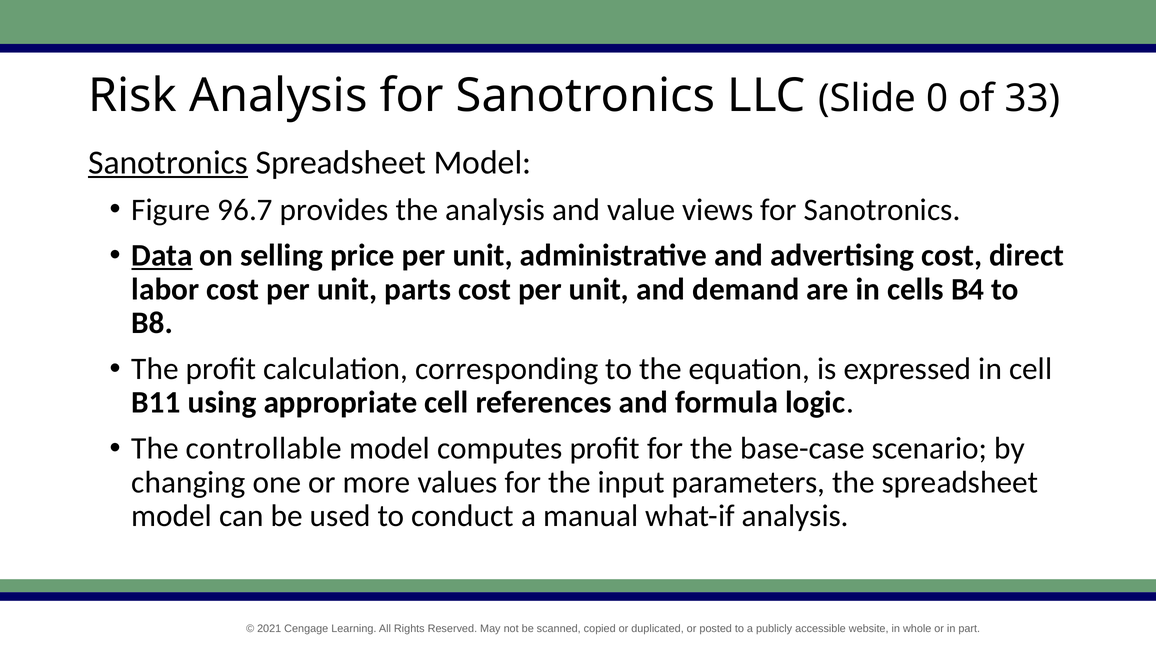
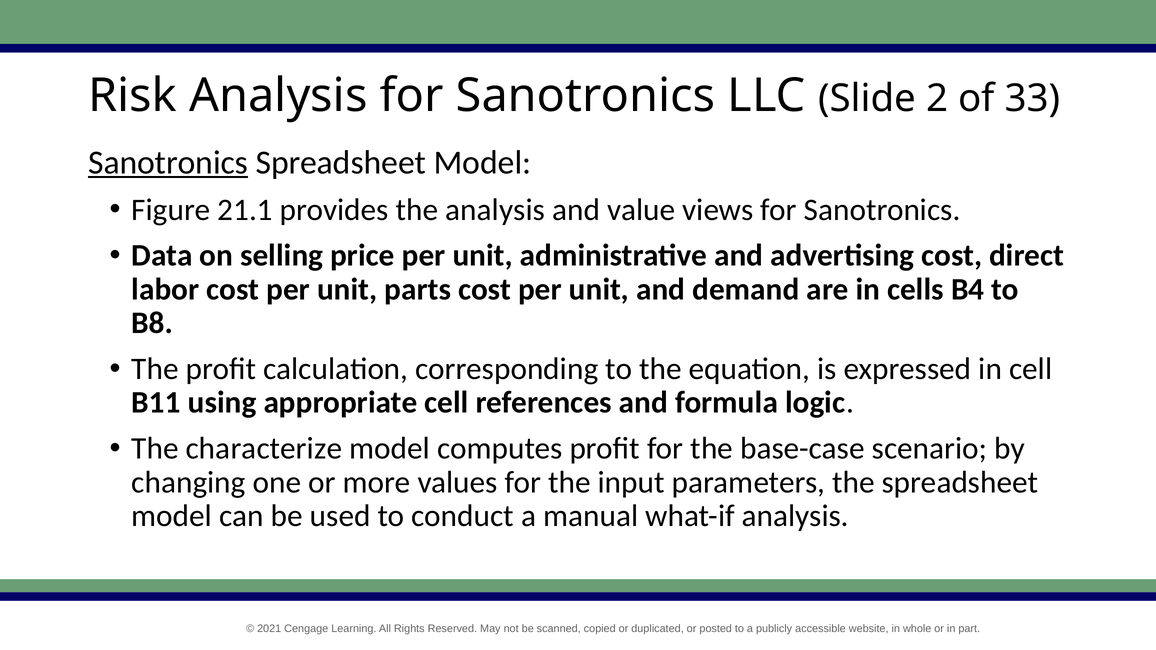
0: 0 -> 2 (937, 99)
96.7: 96.7 -> 21.1 (245, 210)
Data underline: present -> none (162, 256)
controllable: controllable -> characterize (264, 449)
